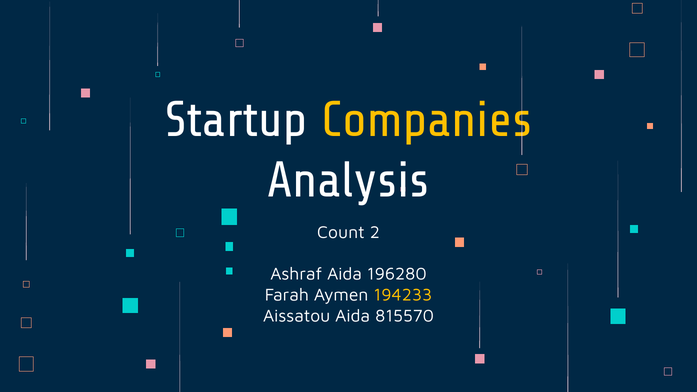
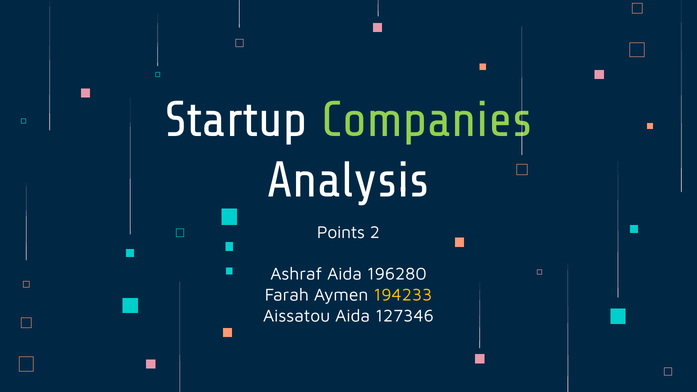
Companies colour: yellow -> light green (427, 120)
Count: Count -> Points (341, 232)
815570: 815570 -> 127346 (405, 316)
